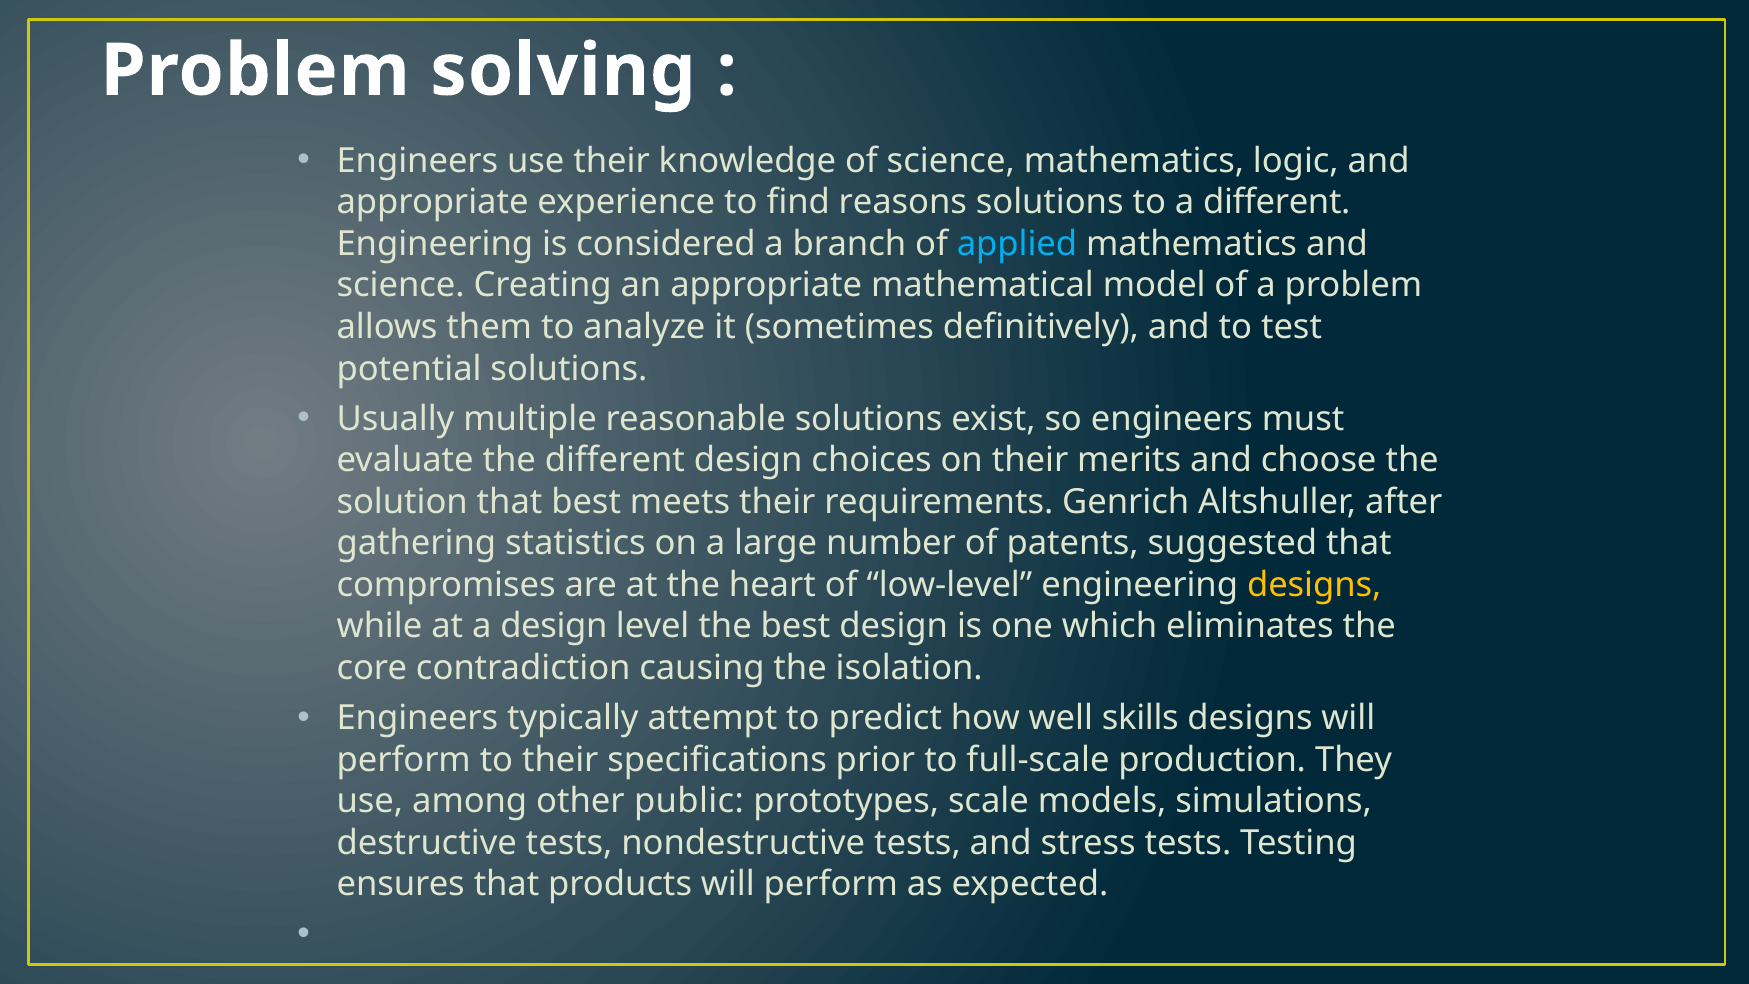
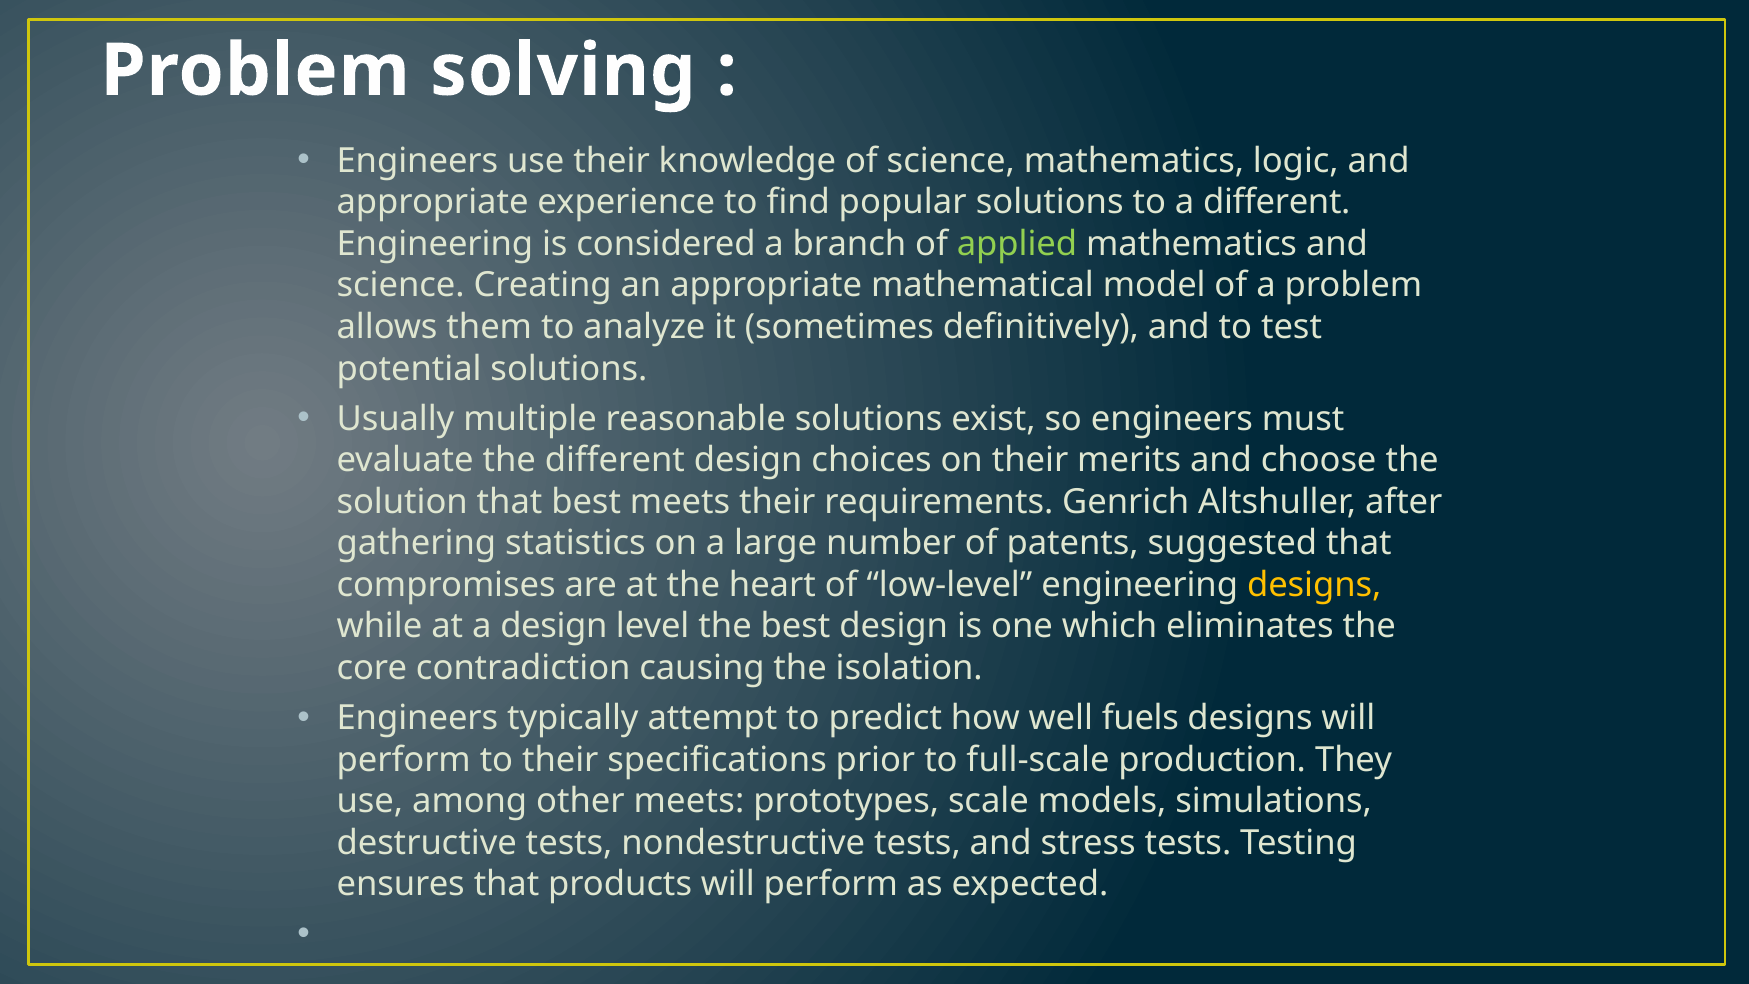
reasons: reasons -> popular (903, 202)
applied colour: light blue -> light green (1017, 244)
skills: skills -> fuels (1140, 718)
other public: public -> meets (689, 801)
